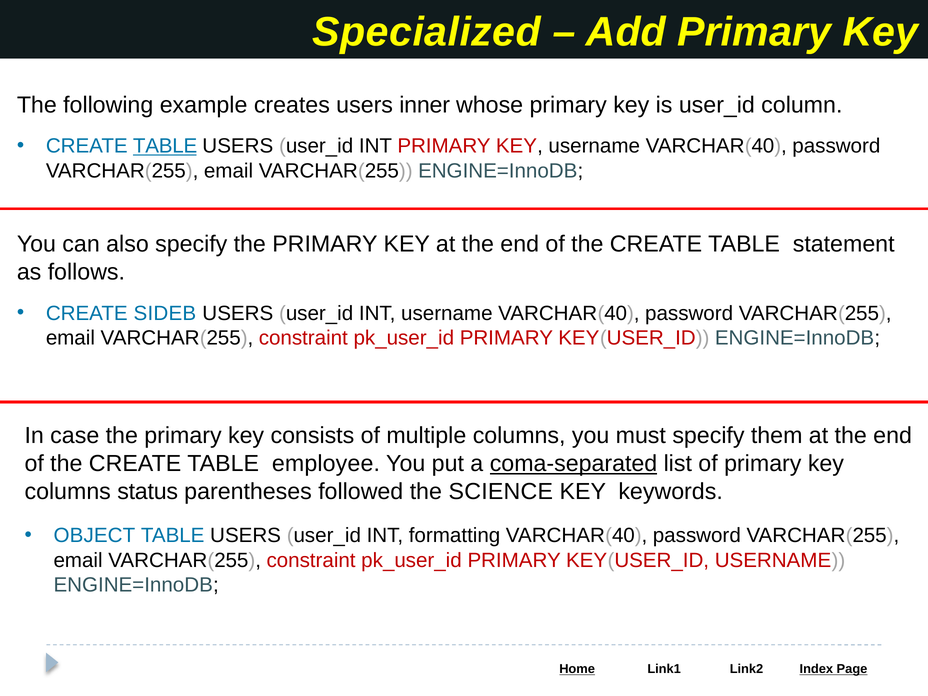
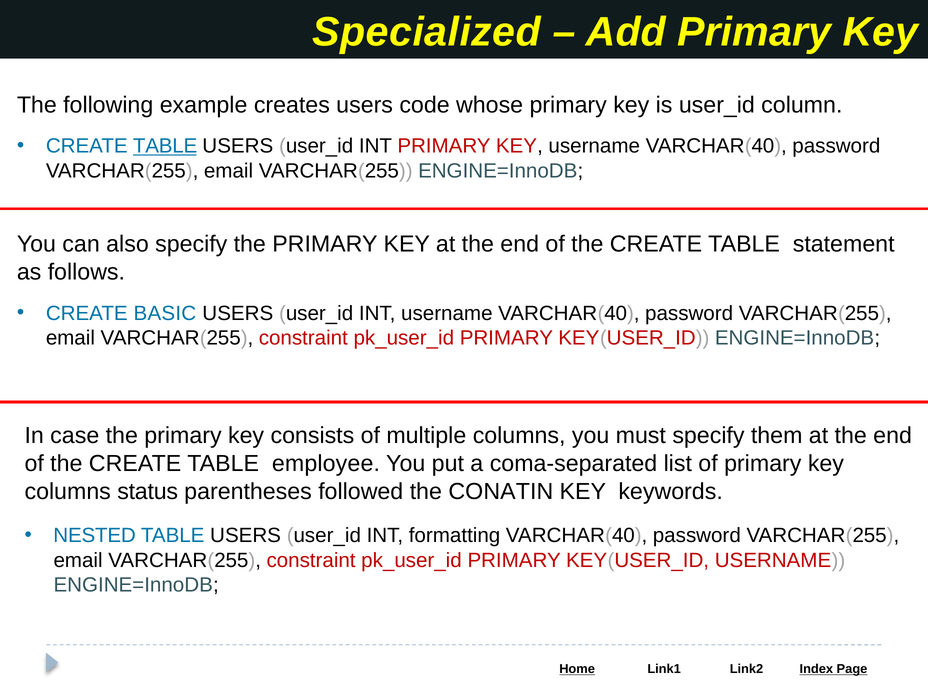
inner: inner -> code (425, 105)
SIDEB: SIDEB -> BASIC (165, 313)
coma-separated underline: present -> none (574, 464)
SCIENCE: SCIENCE -> CONATIN (501, 491)
OBJECT: OBJECT -> NESTED (95, 536)
